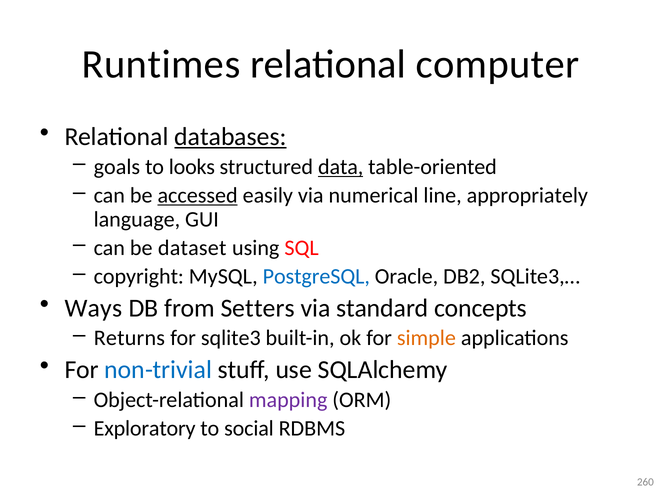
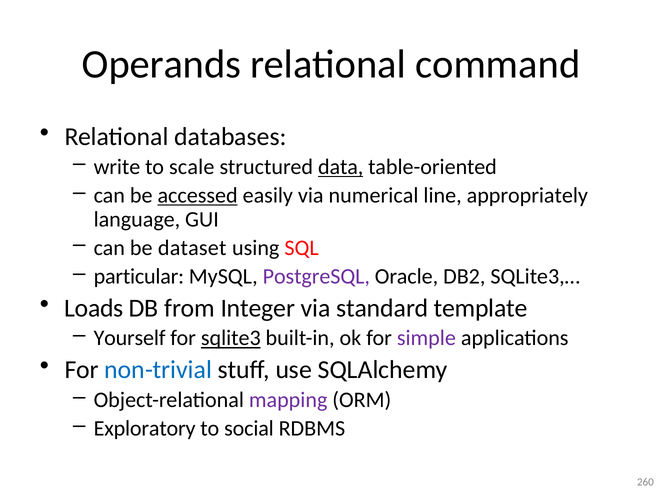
Runtimes: Runtimes -> Operands (161, 64)
computer: computer -> command (498, 64)
databases underline: present -> none (230, 137)
goals: goals -> write (117, 167)
looks: looks -> scale (192, 167)
copyright: copyright -> particular (139, 276)
PostgreSQL colour: blue -> purple (316, 276)
Ways: Ways -> Loads (94, 308)
Setters: Setters -> Integer (258, 308)
concepts: concepts -> template (481, 308)
Returns: Returns -> Yourself (130, 338)
sqlite3 underline: none -> present (231, 338)
simple colour: orange -> purple (426, 338)
